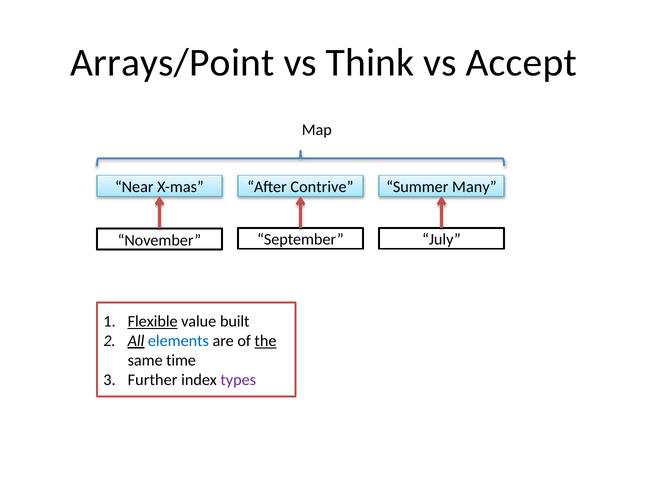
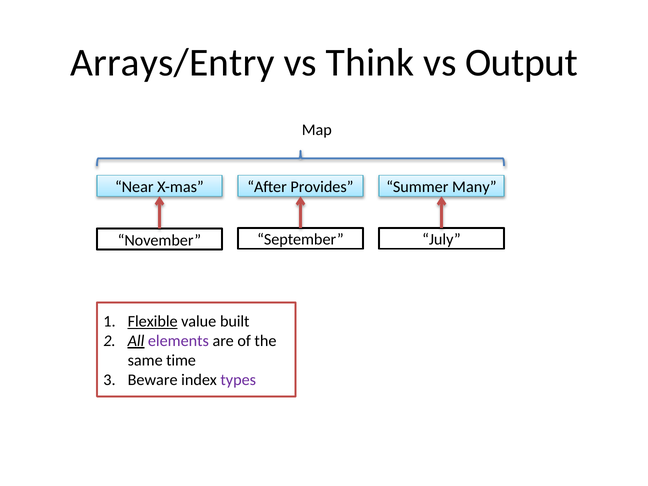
Arrays/Point: Arrays/Point -> Arrays/Entry (172, 63)
Accept: Accept -> Output (522, 63)
Contrive: Contrive -> Provides (322, 187)
elements colour: blue -> purple (178, 341)
the underline: present -> none (265, 341)
Further: Further -> Beware (153, 380)
